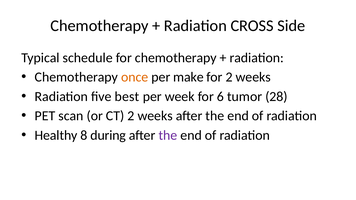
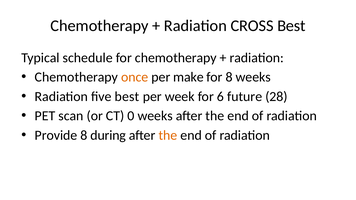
CROSS Side: Side -> Best (291, 26)
for 2: 2 -> 8 (229, 77)
tumor: tumor -> future (245, 97)
CT 2: 2 -> 0 (131, 116)
Healthy: Healthy -> Provide (56, 135)
the colour: purple -> orange (168, 135)
